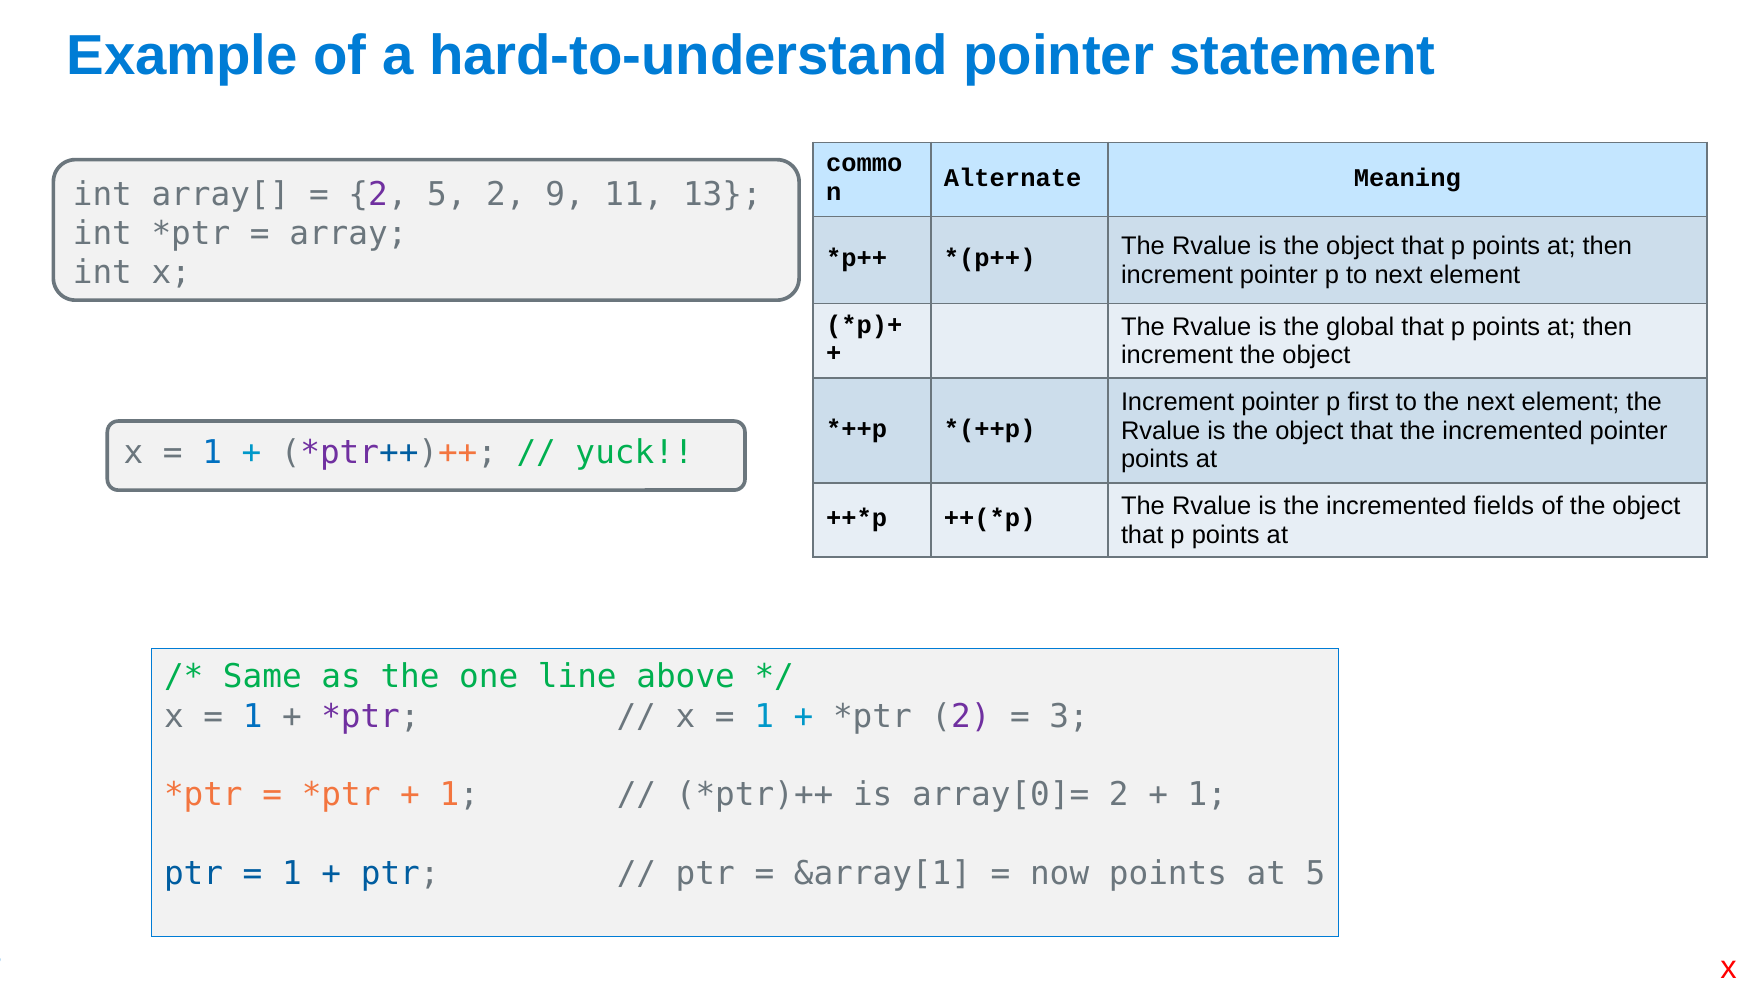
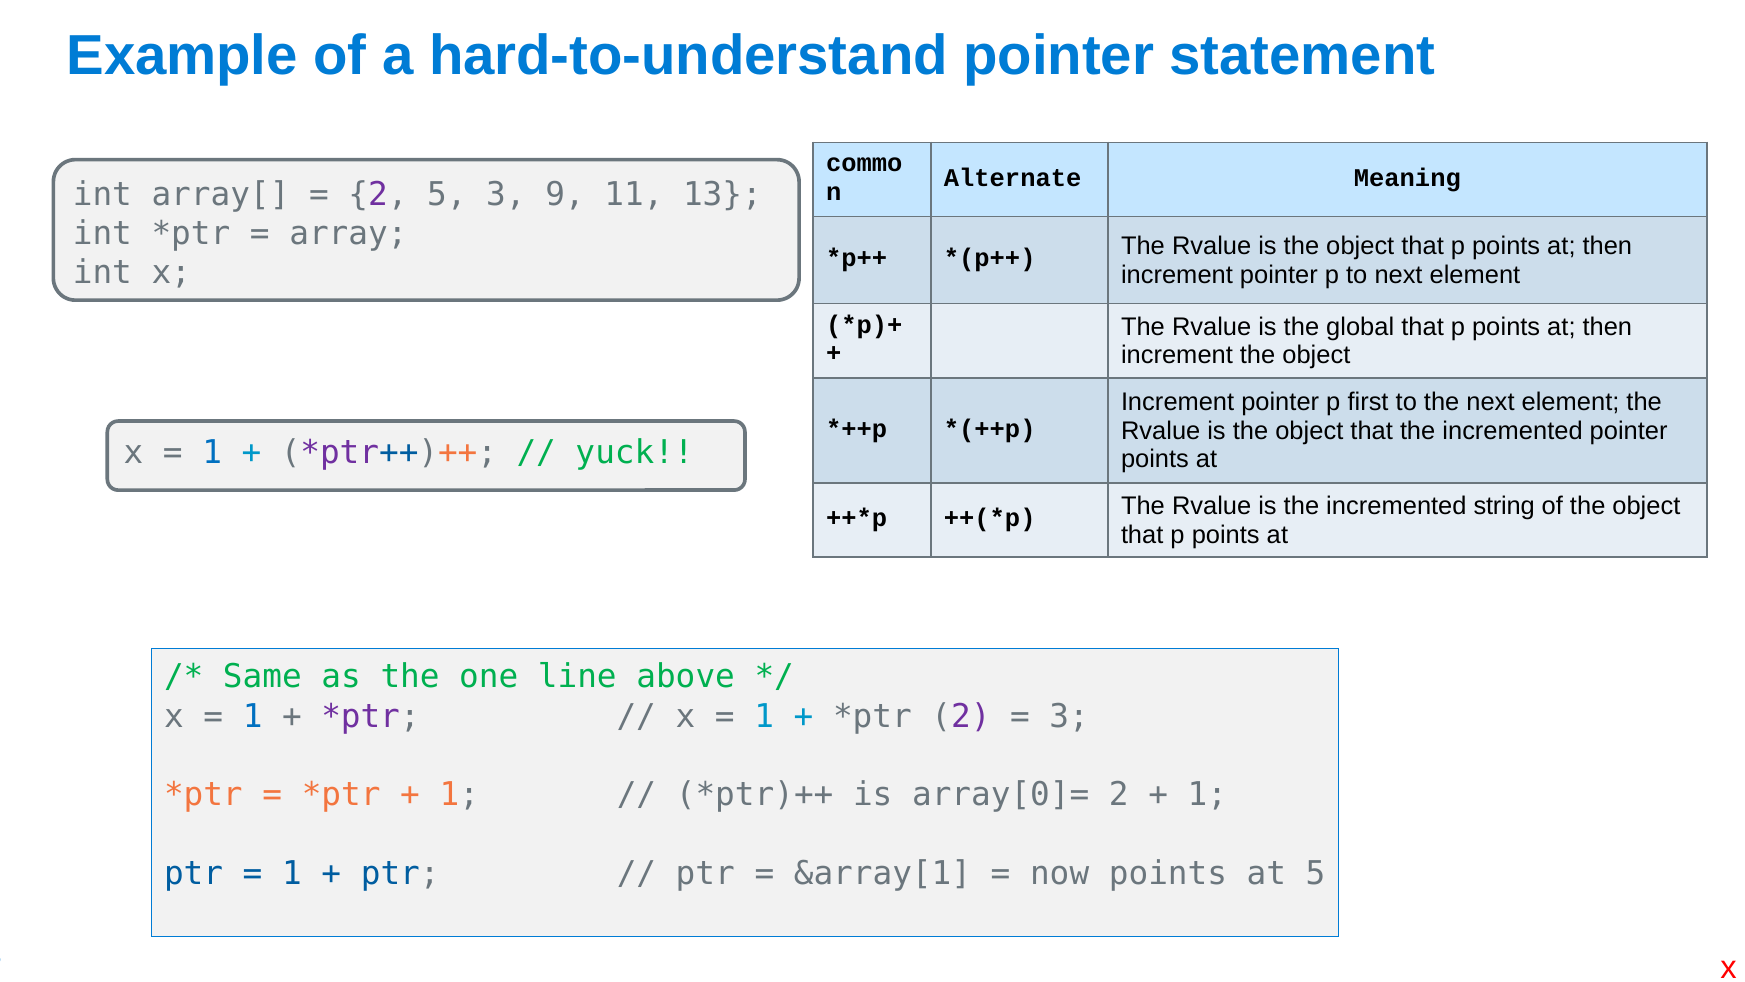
5 2: 2 -> 3 (506, 194)
fields: fields -> string (1504, 506)
